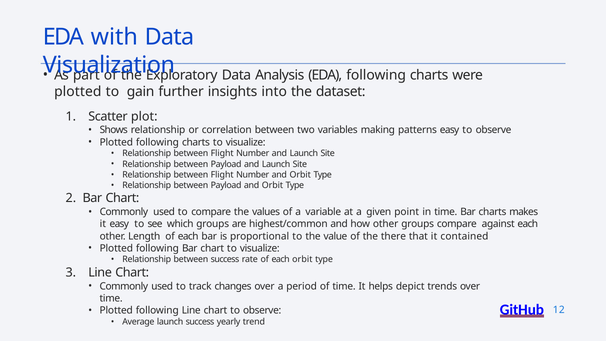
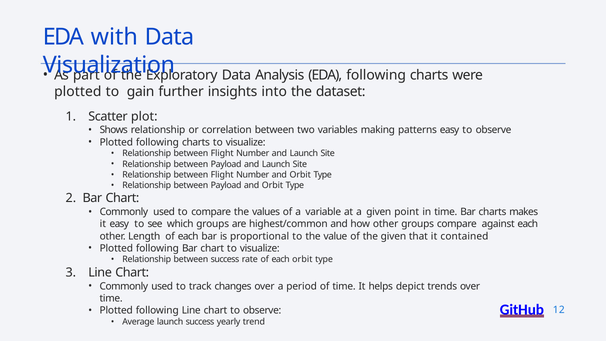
the there: there -> given (393, 236)
